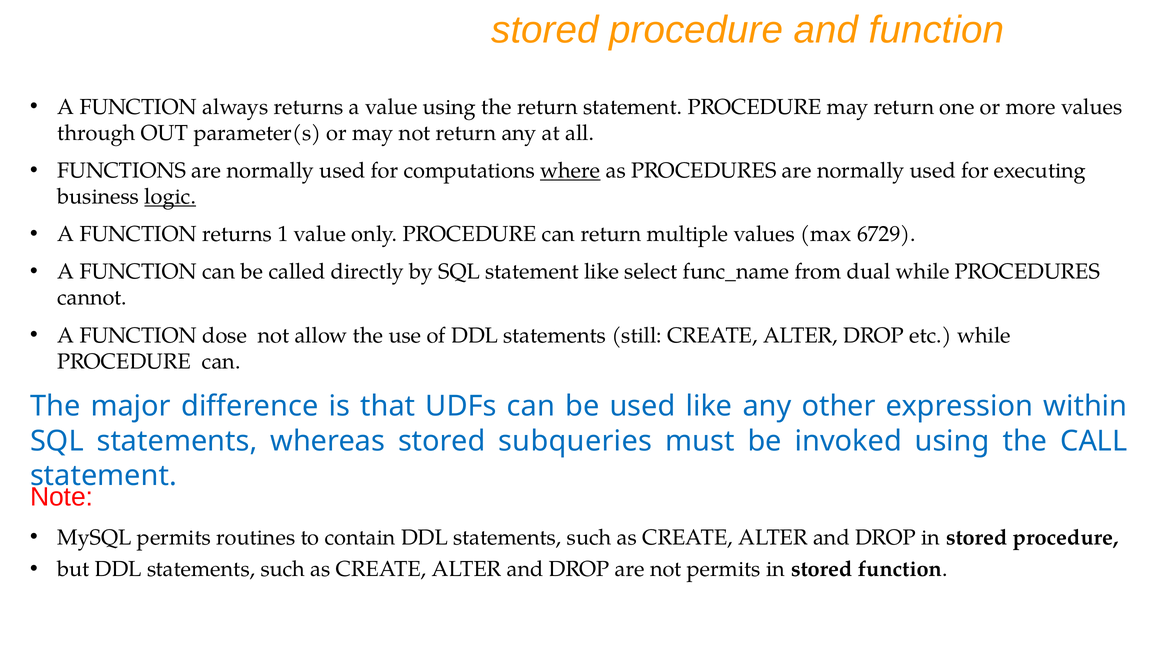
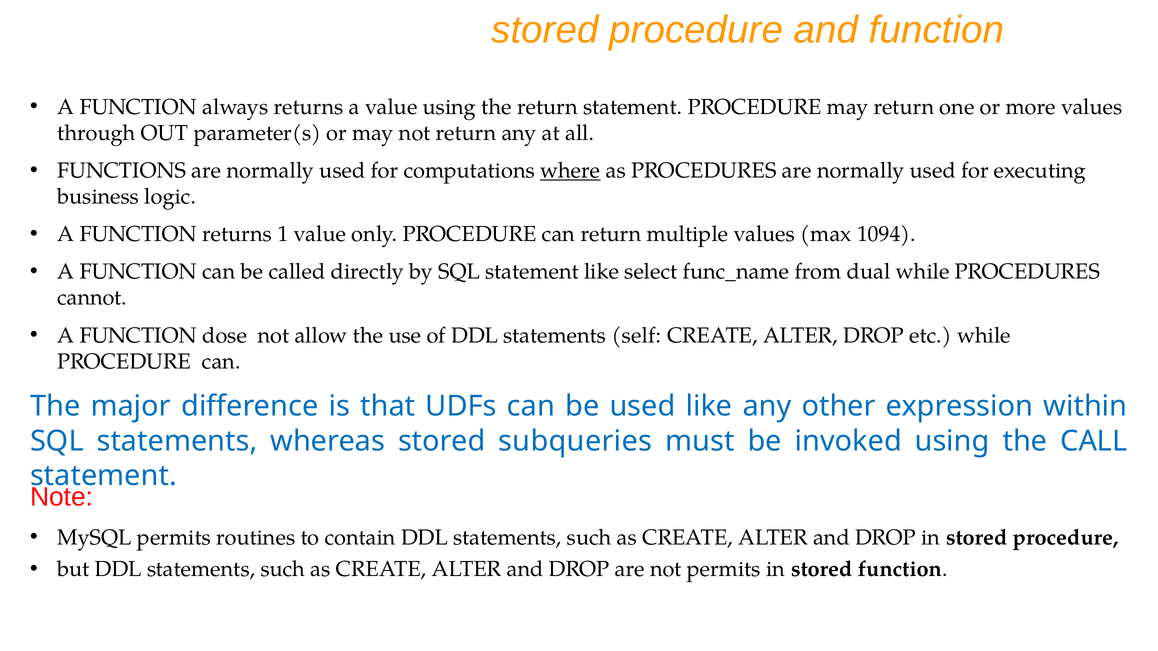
logic underline: present -> none (170, 197)
6729: 6729 -> 1094 (886, 234)
still: still -> self (637, 336)
